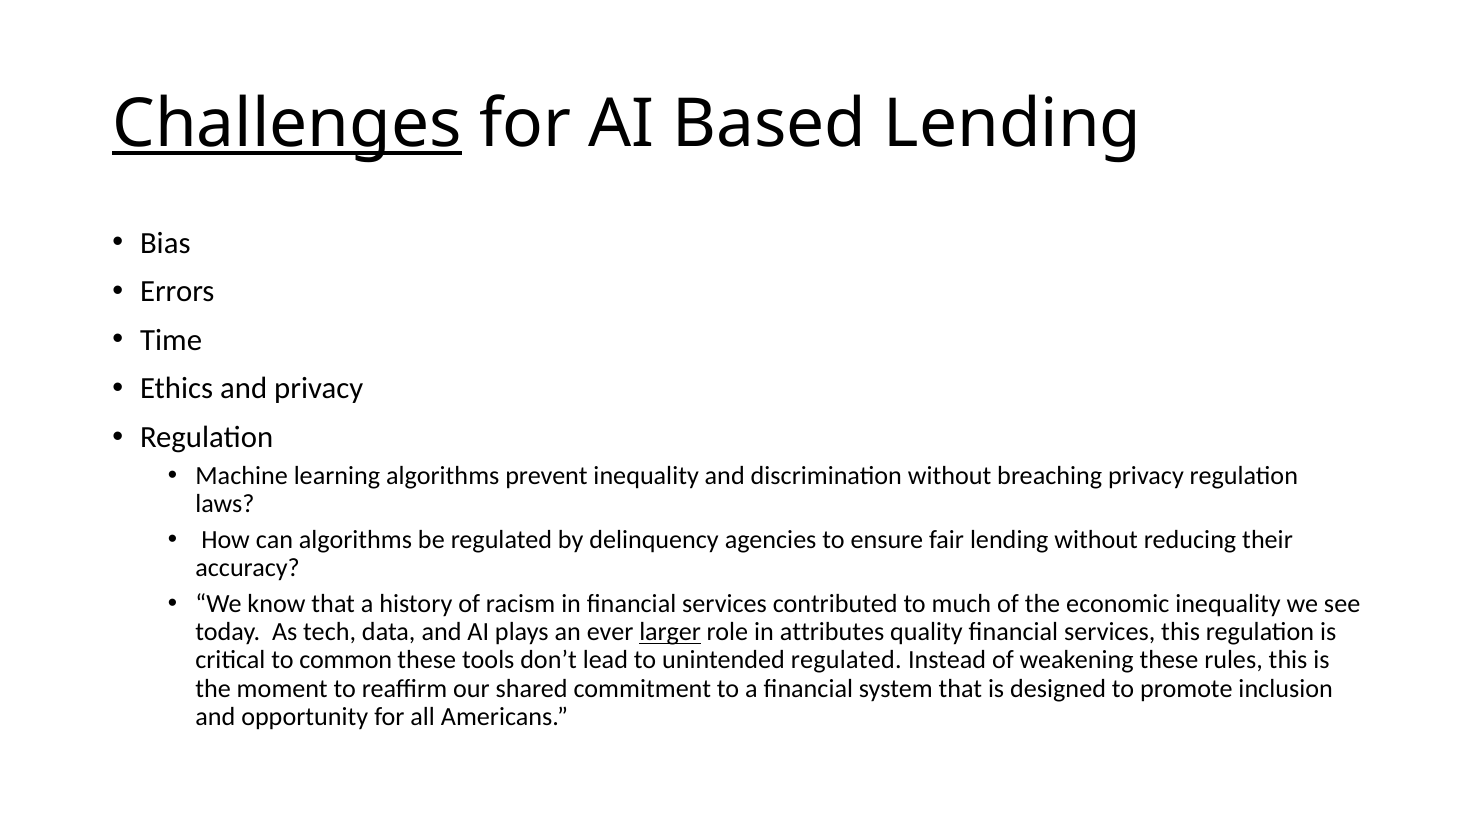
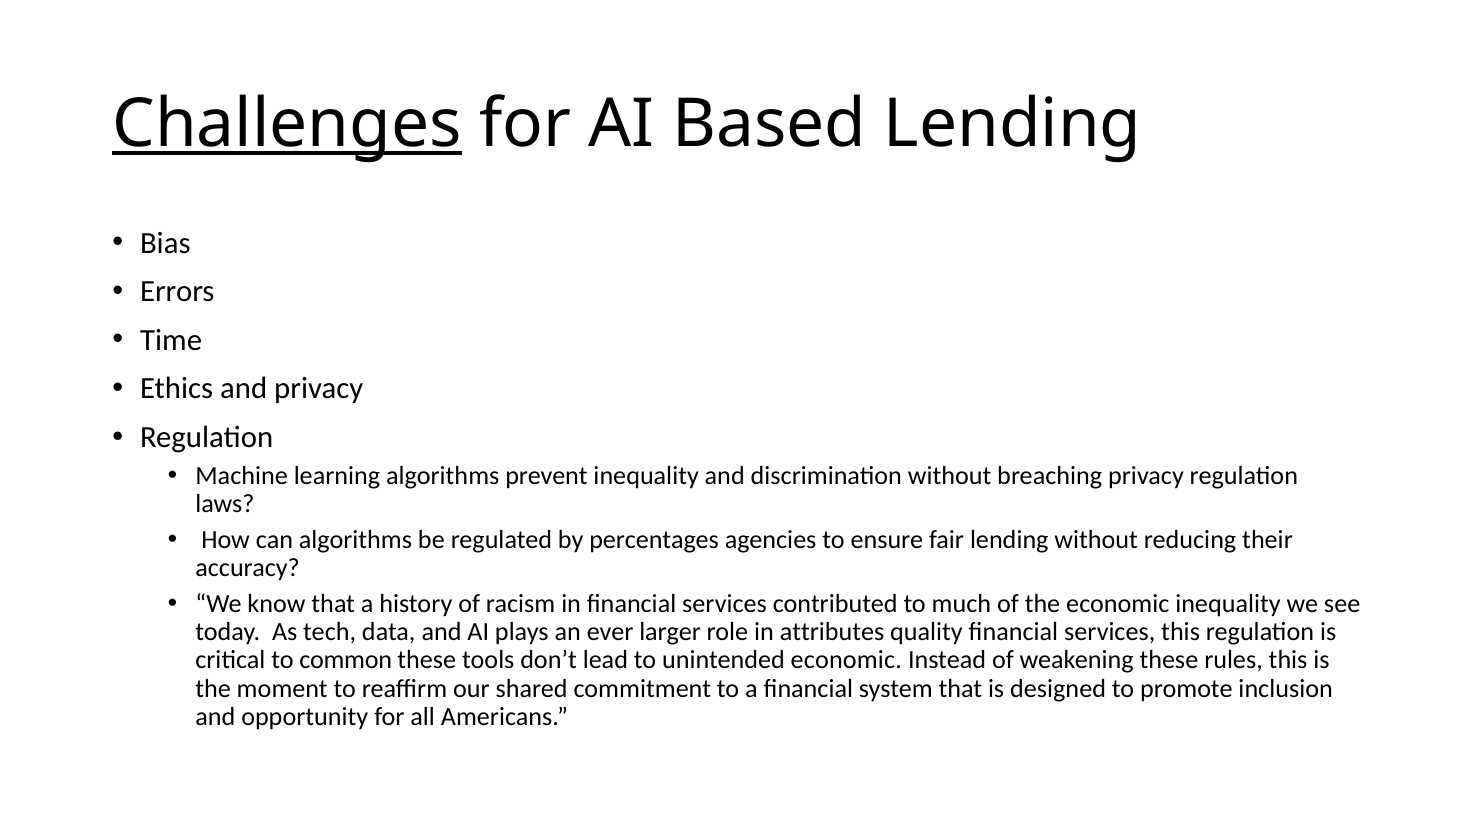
delinquency: delinquency -> percentages (654, 540)
larger underline: present -> none (670, 632)
unintended regulated: regulated -> economic (846, 660)
